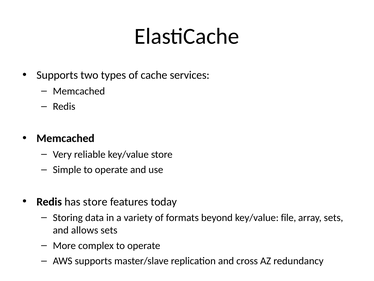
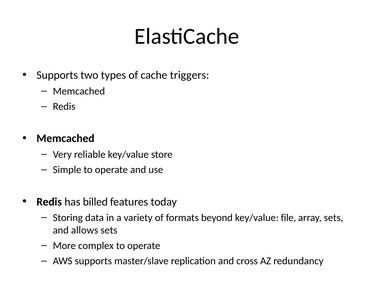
services: services -> triggers (190, 75)
has store: store -> billed (95, 201)
